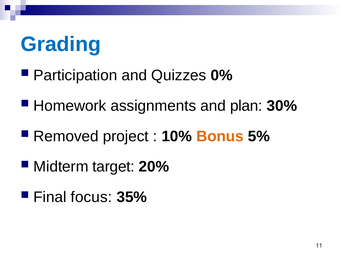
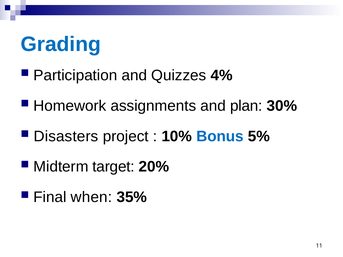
0%: 0% -> 4% (222, 75)
Removed: Removed -> Disasters (66, 136)
Bonus colour: orange -> blue (220, 136)
focus: focus -> when (91, 197)
